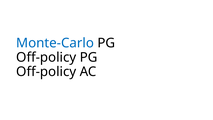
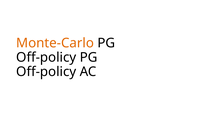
Monte-Carlo colour: blue -> orange (55, 43)
